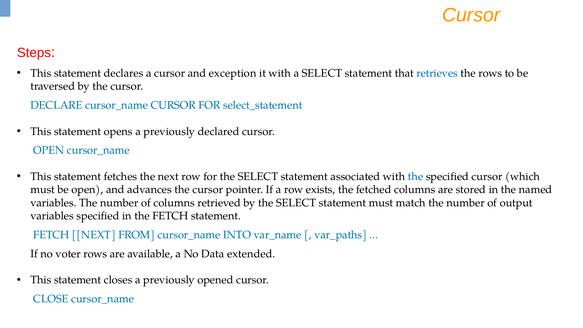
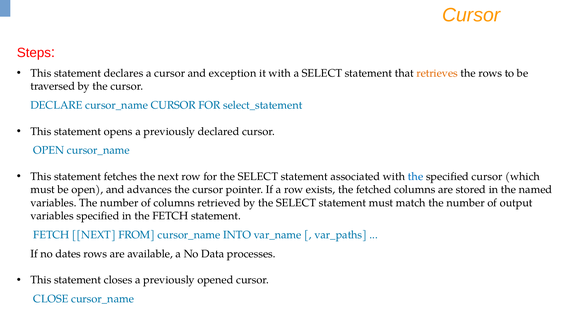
retrieves colour: blue -> orange (437, 73)
voter: voter -> dates (68, 254)
extended: extended -> processes (251, 254)
